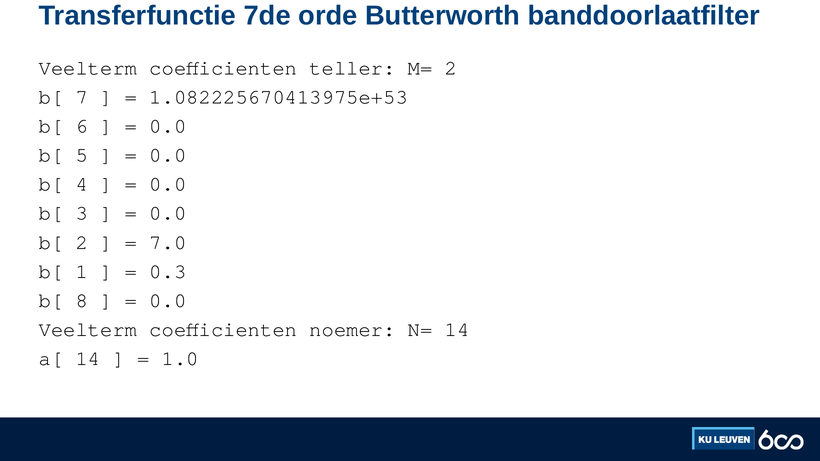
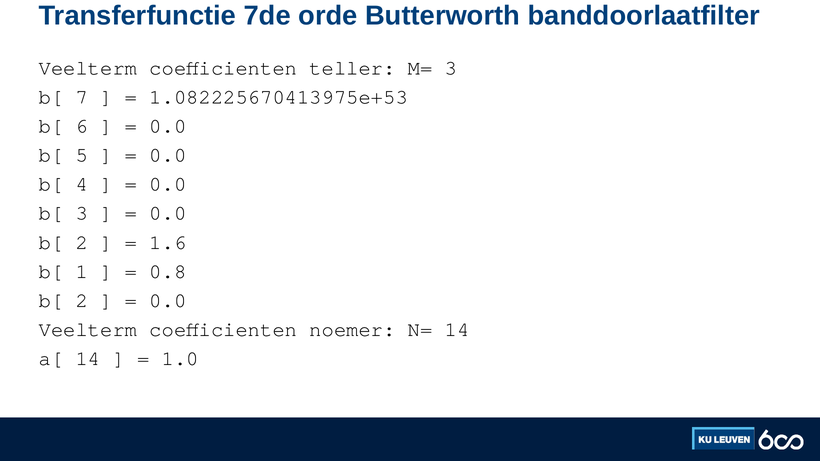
M= 2: 2 -> 3 (451, 68)
7.0: 7.0 -> 1.6 (168, 242)
0.3: 0.3 -> 0.8 (168, 271)
8: 8 -> 2 (82, 301)
